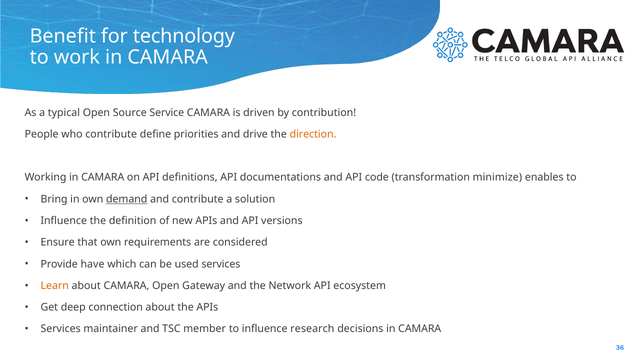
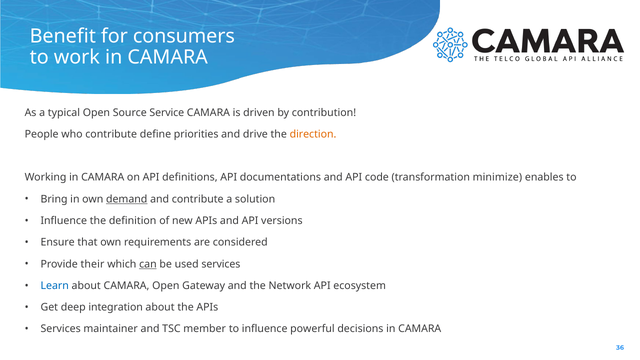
technology: technology -> consumers (184, 36)
have: have -> their (92, 264)
can underline: none -> present (148, 264)
Learn colour: orange -> blue (55, 286)
connection: connection -> integration (116, 307)
research: research -> powerful (312, 329)
